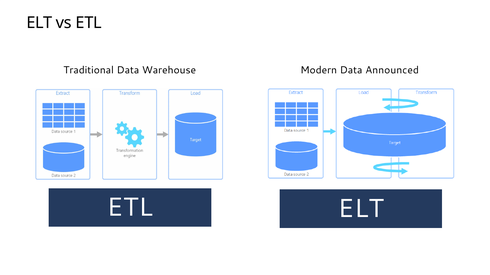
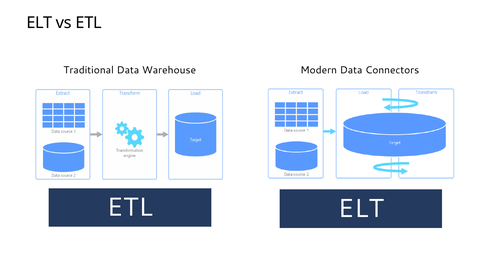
Announced: Announced -> Connectors (392, 70)
